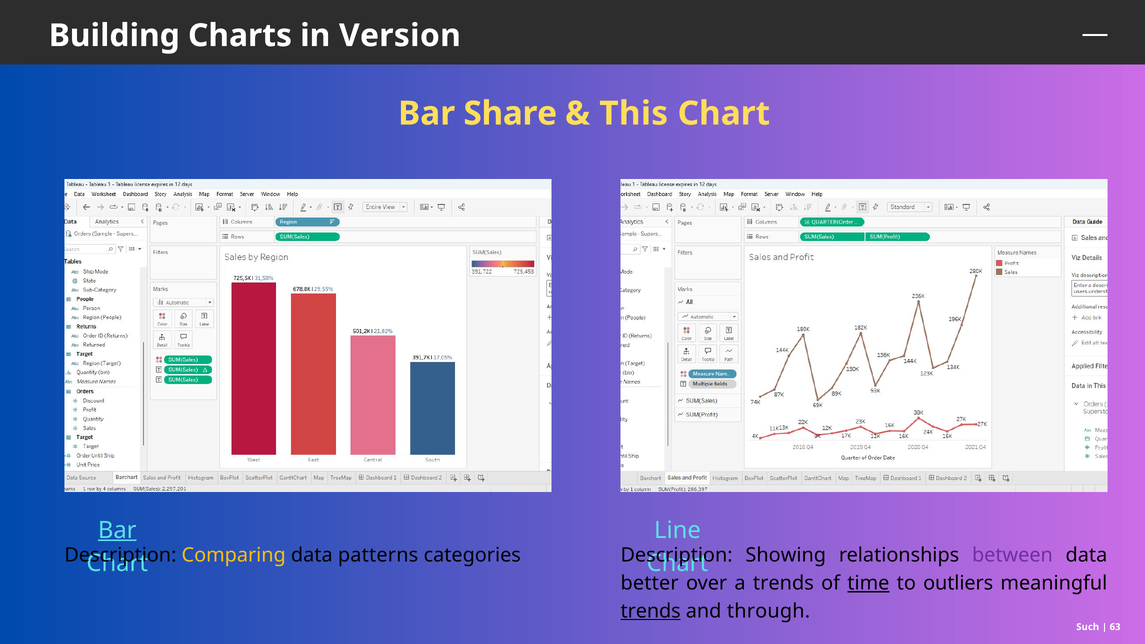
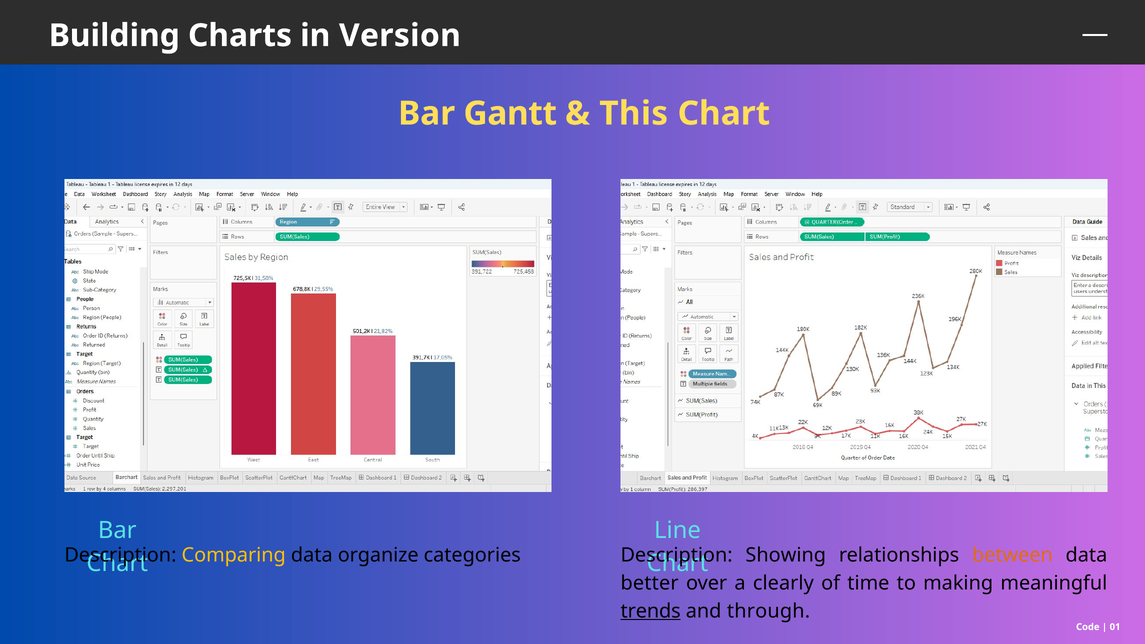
Share: Share -> Gantt (510, 114)
Bar underline: present -> none (117, 530)
patterns: patterns -> organize (378, 555)
between colour: purple -> orange (1012, 555)
a trends: trends -> clearly (783, 583)
time underline: present -> none (868, 583)
outliers: outliers -> making (958, 583)
Such: Such -> Code (1088, 627)
63: 63 -> 01 (1115, 627)
